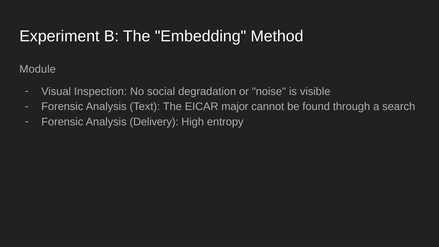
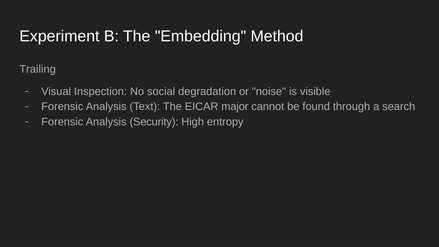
Module: Module -> Trailing (38, 69)
Delivery: Delivery -> Security (154, 122)
